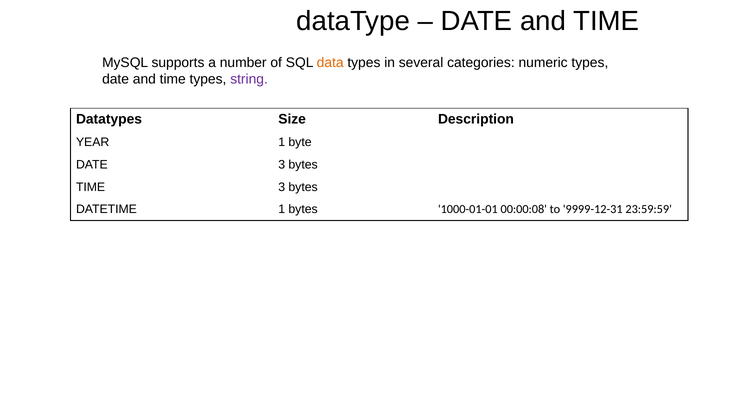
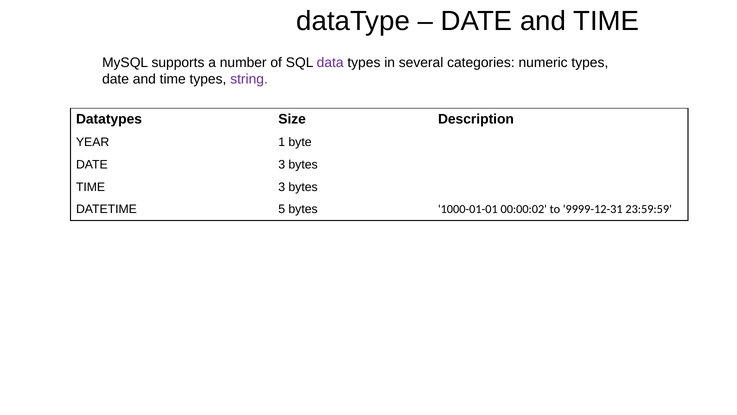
data colour: orange -> purple (330, 63)
DATETIME 1: 1 -> 5 (282, 209)
00:00:08: 00:00:08 -> 00:00:02 (524, 209)
